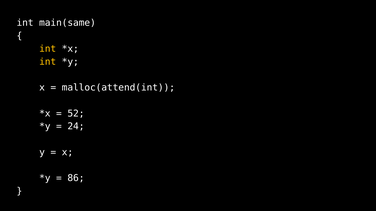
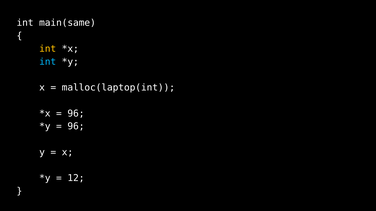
int colour: yellow -> light blue (48, 62)
malloc(attend(int: malloc(attend(int -> malloc(laptop(int (118, 88)
52: 52 -> 96 (76, 114)
24: 24 -> 96 (76, 127)
86: 86 -> 12 (76, 179)
